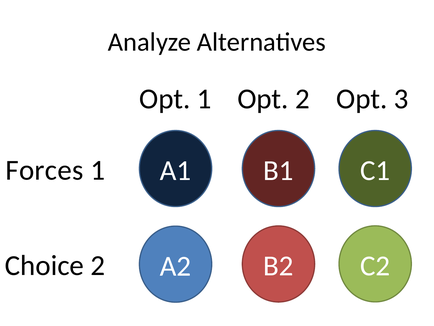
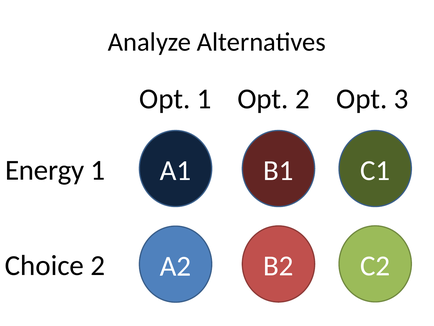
Forces: Forces -> Energy (45, 170)
